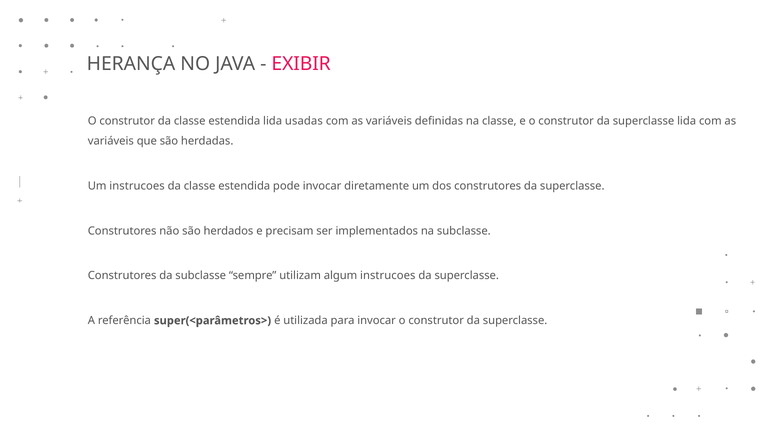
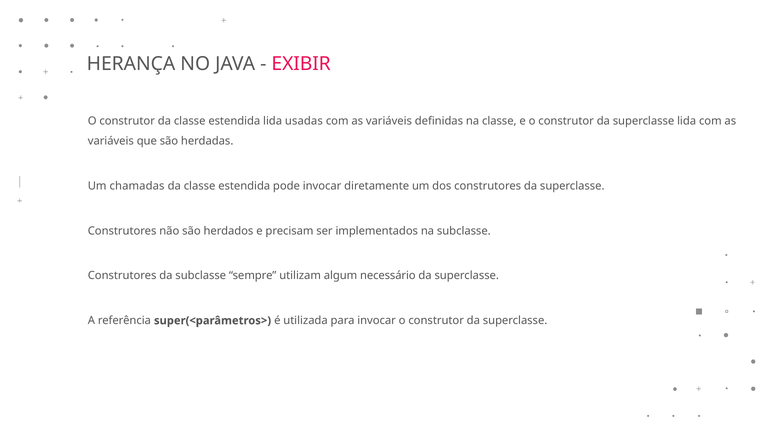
Um instrucoes: instrucoes -> chamadas (137, 186)
algum instrucoes: instrucoes -> necessário (388, 276)
